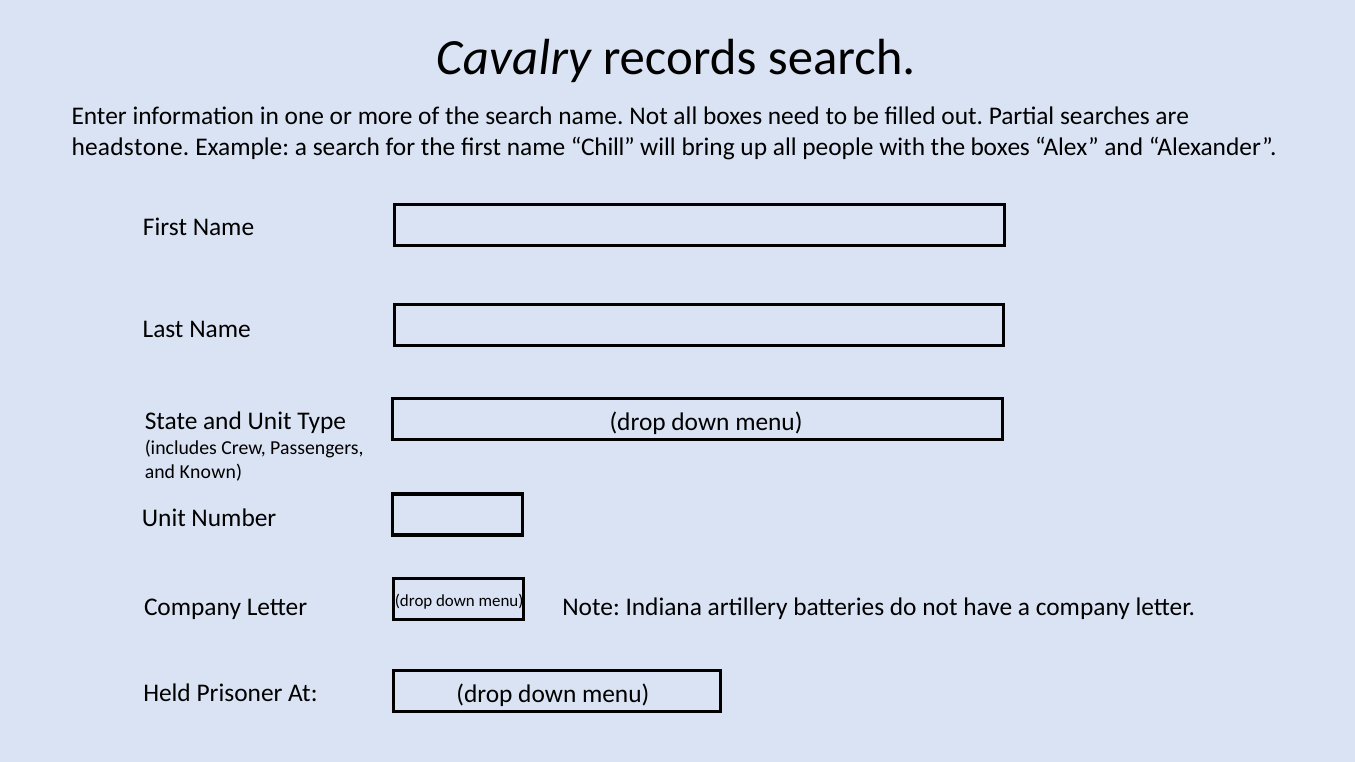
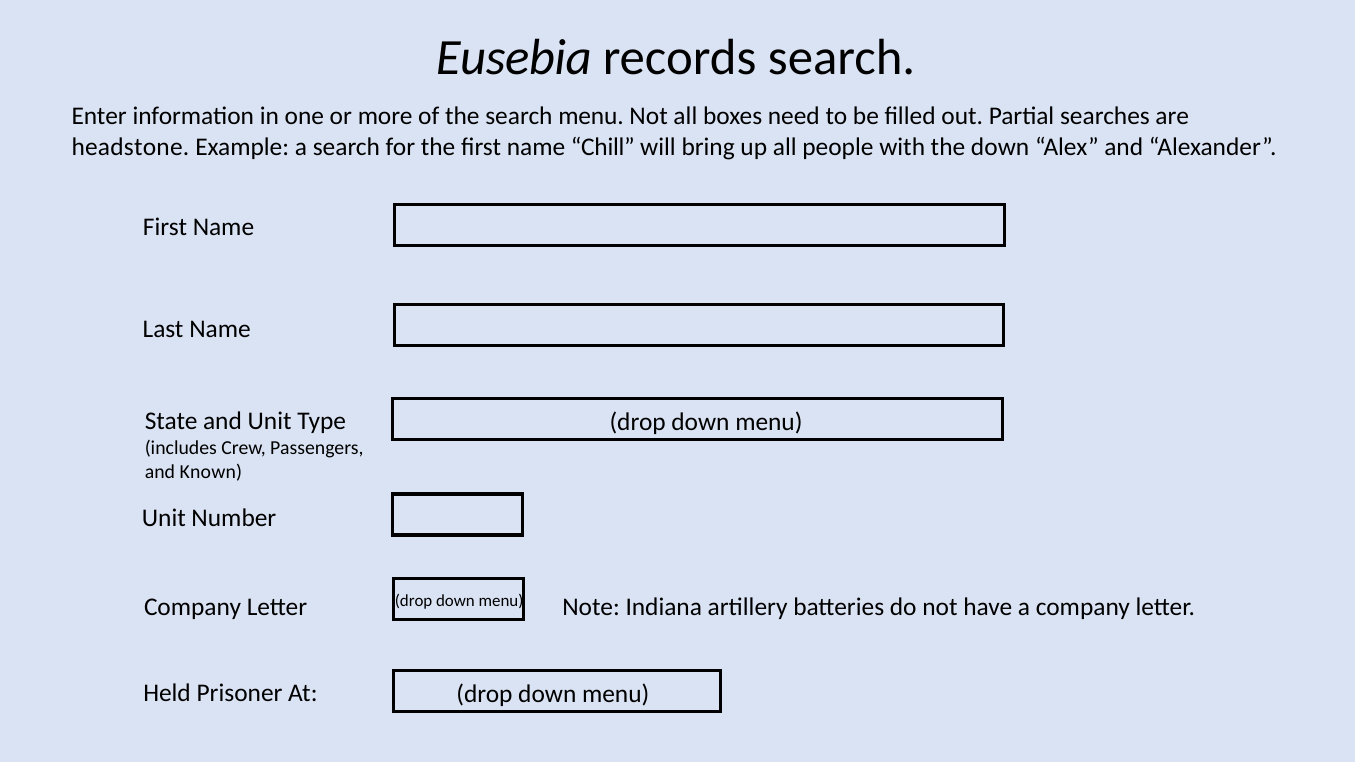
Cavalry: Cavalry -> Eusebia (514, 58)
search name: name -> menu (591, 116)
the boxes: boxes -> down (1000, 147)
